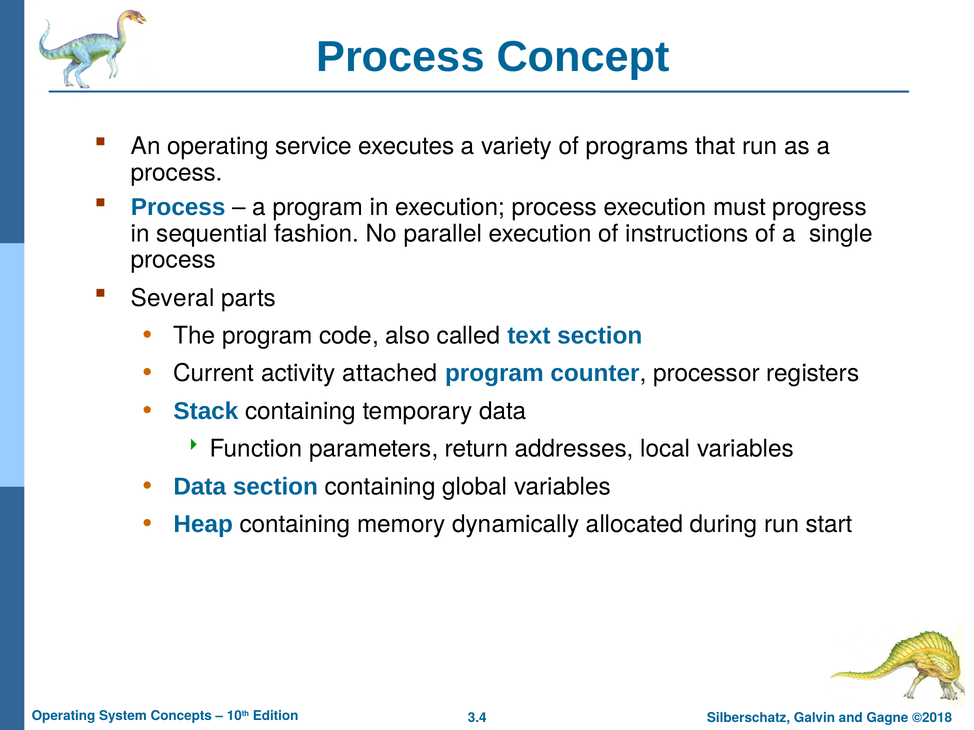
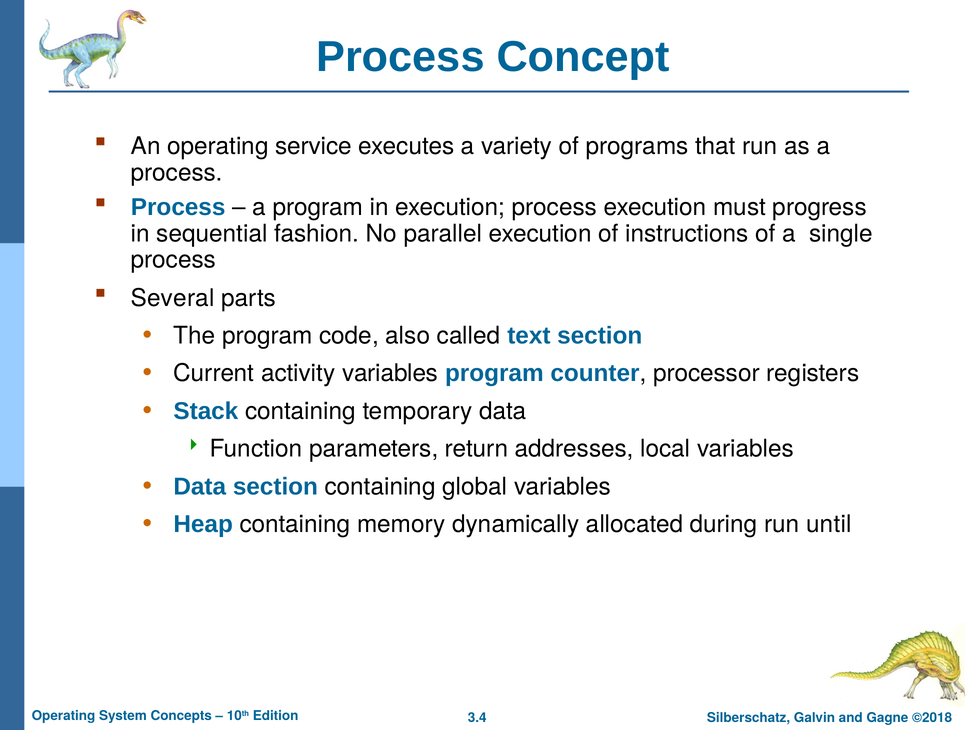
activity attached: attached -> variables (390, 374)
start: start -> until (829, 525)
